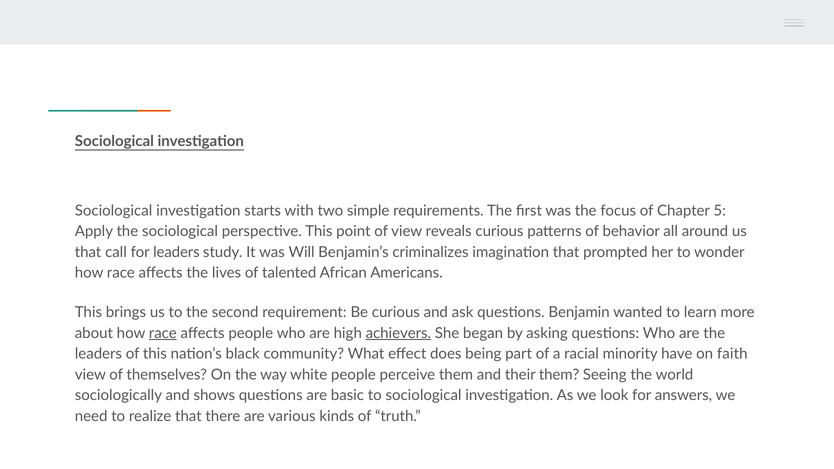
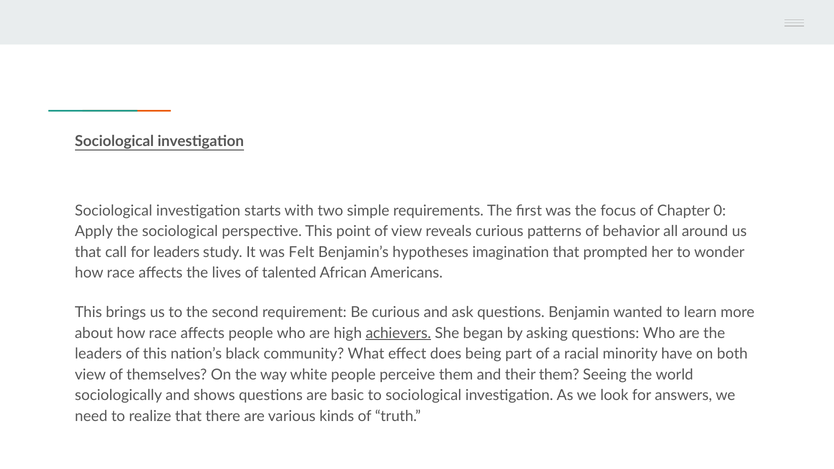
5: 5 -> 0 (720, 211)
Will: Will -> Felt (301, 252)
criminalizes: criminalizes -> hypotheses (430, 252)
race underline: present -> none (163, 333)
faith: faith -> both (732, 354)
